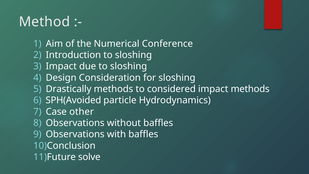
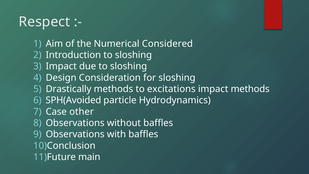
Method: Method -> Respect (44, 22)
Conference: Conference -> Considered (167, 44)
considered: considered -> excitations (171, 89)
solve: solve -> main (89, 157)
